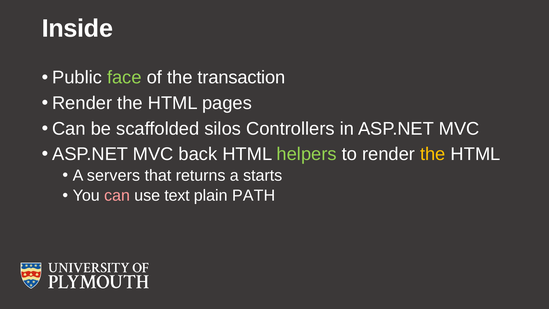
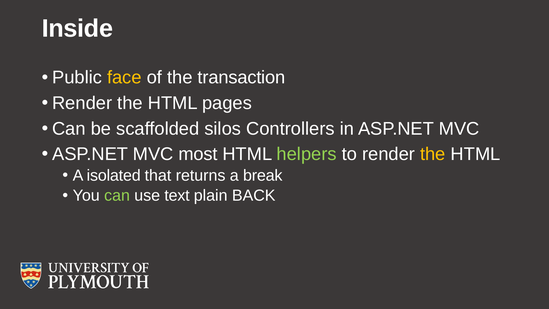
face colour: light green -> yellow (124, 78)
back: back -> most (198, 154)
servers: servers -> isolated (114, 175)
starts: starts -> break (263, 175)
can colour: pink -> light green (117, 196)
PATH: PATH -> BACK (254, 196)
